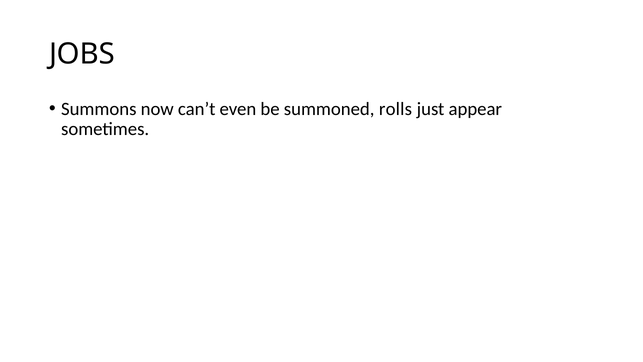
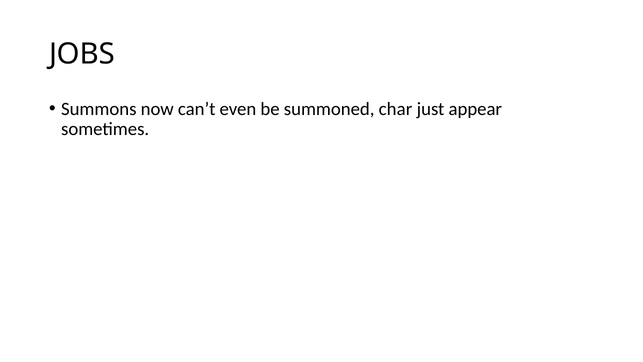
rolls: rolls -> char (395, 109)
